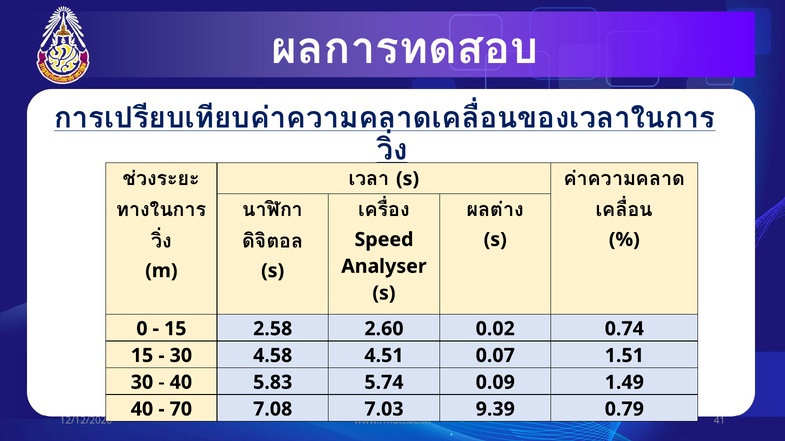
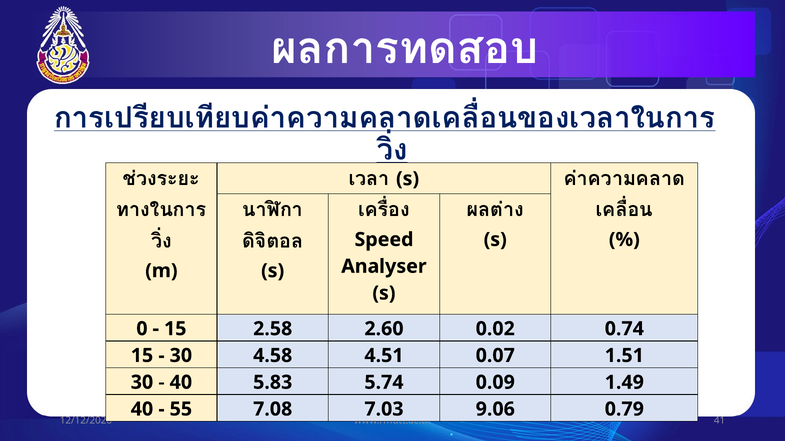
70: 70 -> 55 (181, 410)
9.39: 9.39 -> 9.06 (495, 410)
